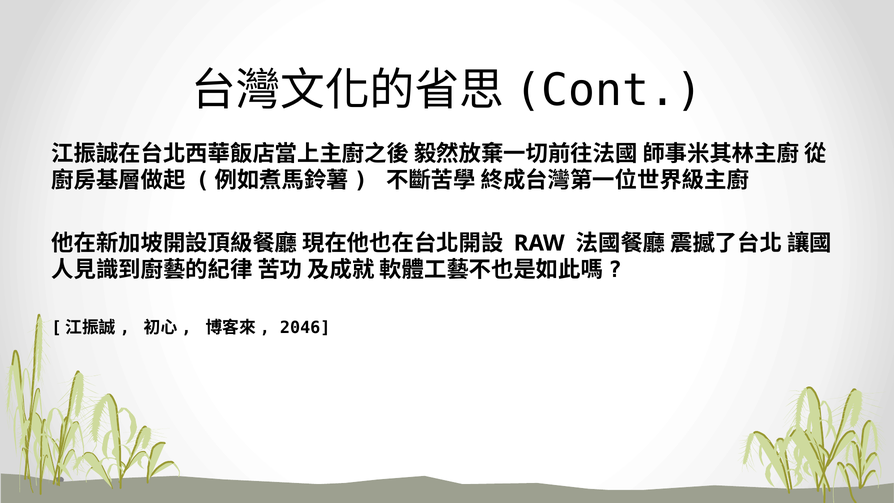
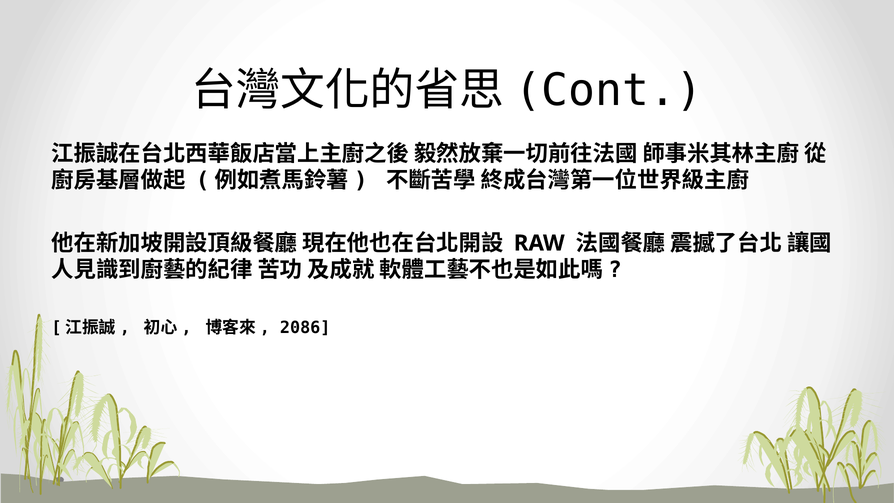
2046: 2046 -> 2086 (305, 328)
